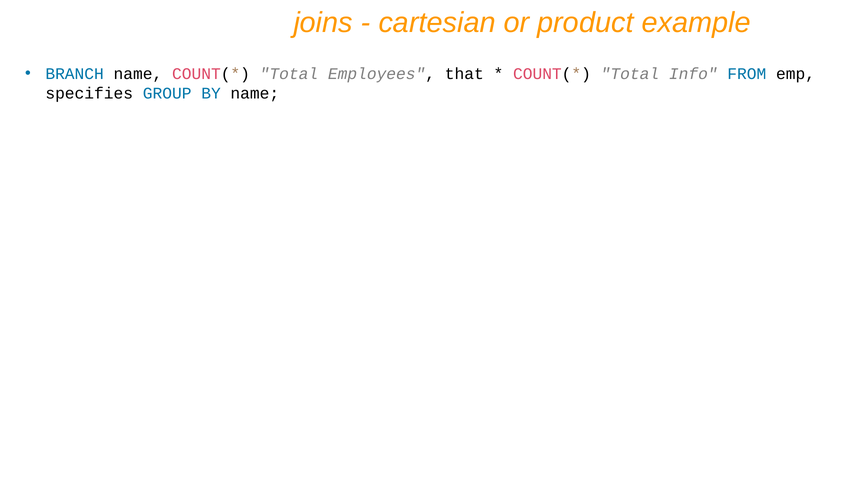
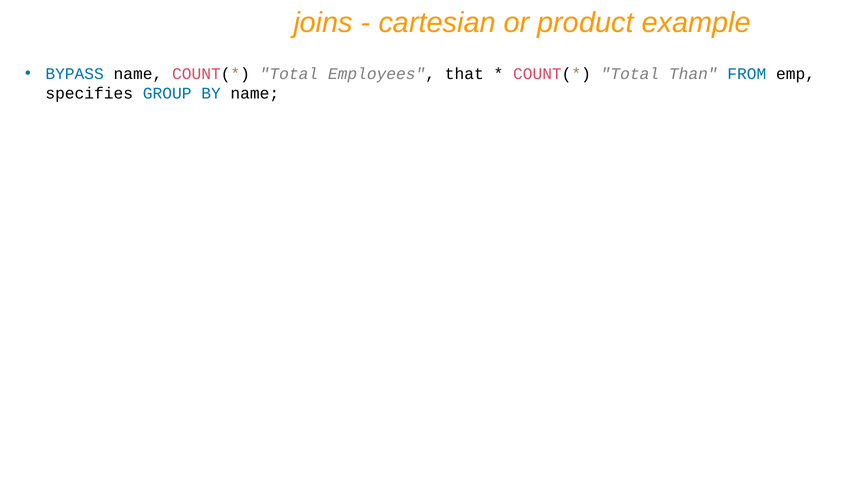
BRANCH: BRANCH -> BYPASS (75, 74)
Info: Info -> Than (693, 74)
